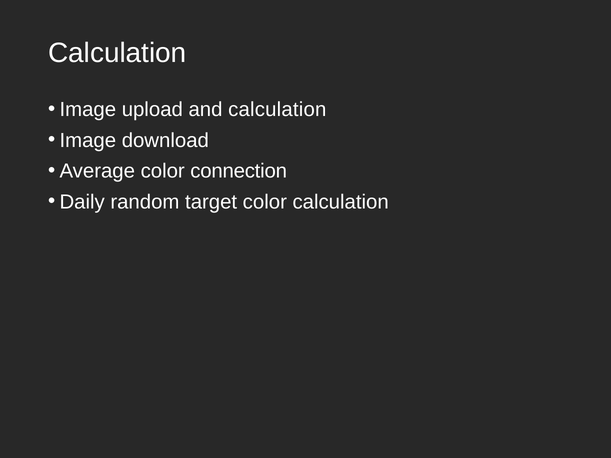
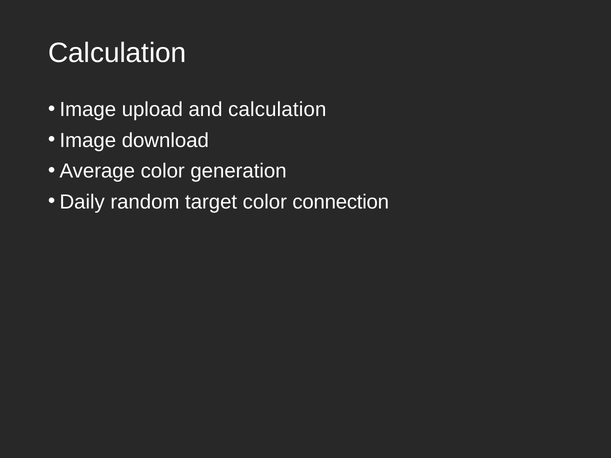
connection: connection -> generation (239, 171)
color calculation: calculation -> connection (341, 202)
